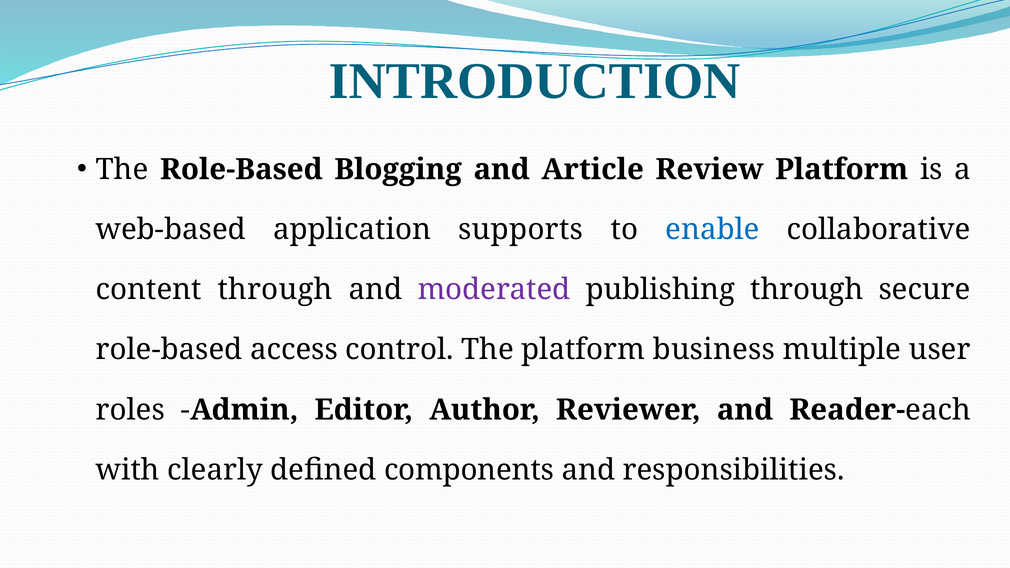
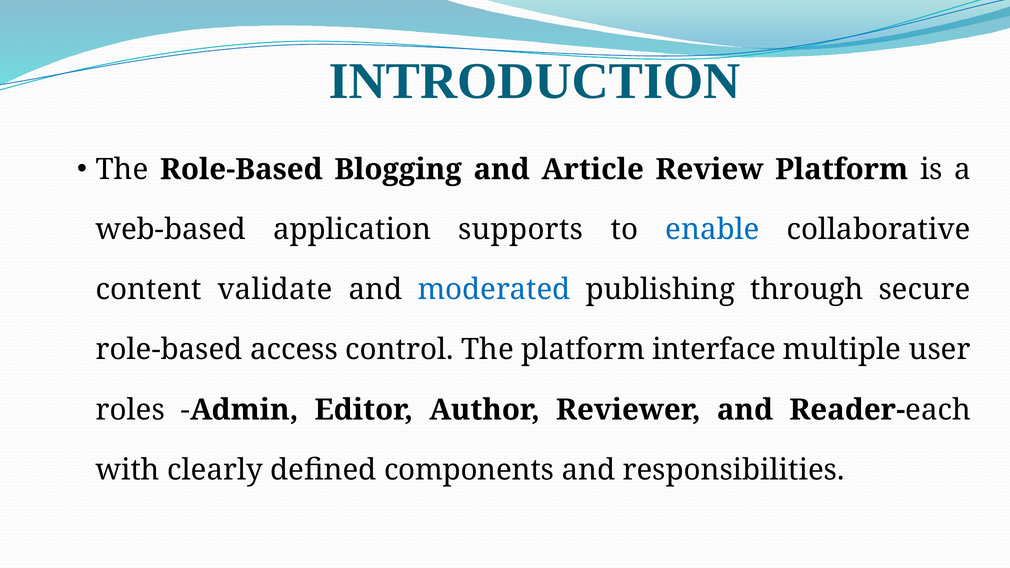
content through: through -> validate (275, 290)
moderated colour: purple -> blue (494, 290)
business: business -> interface (714, 350)
